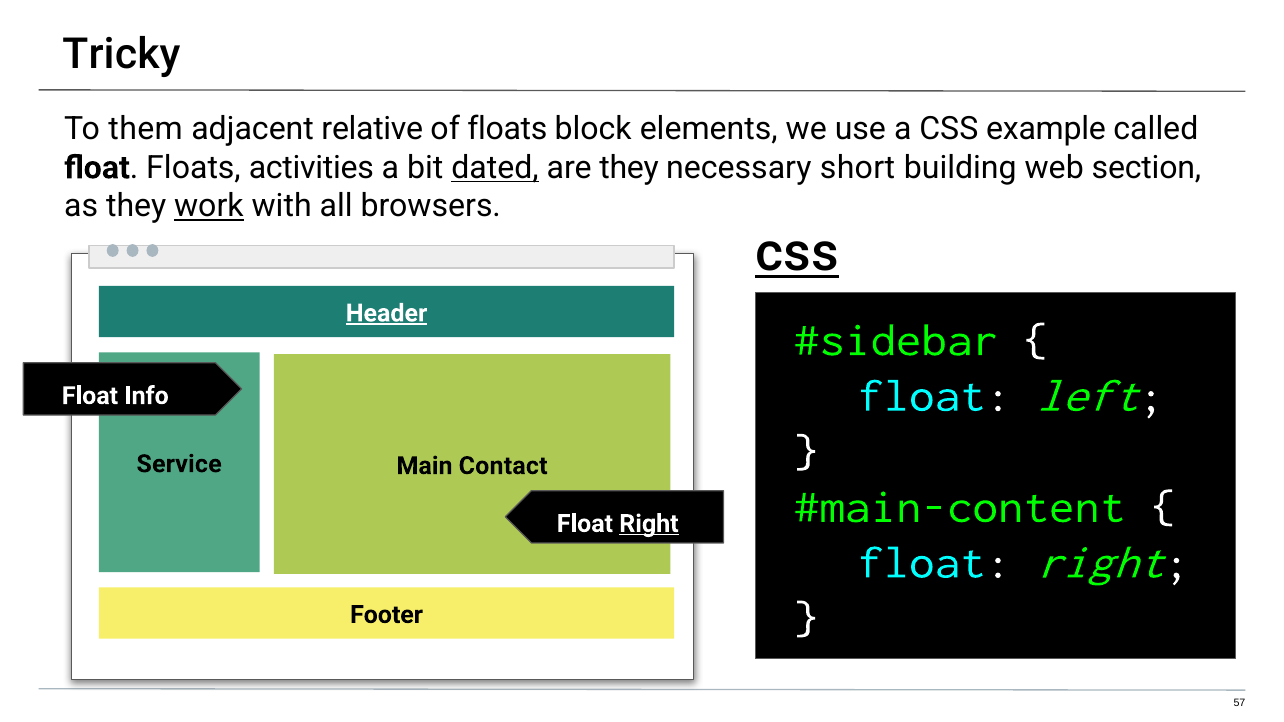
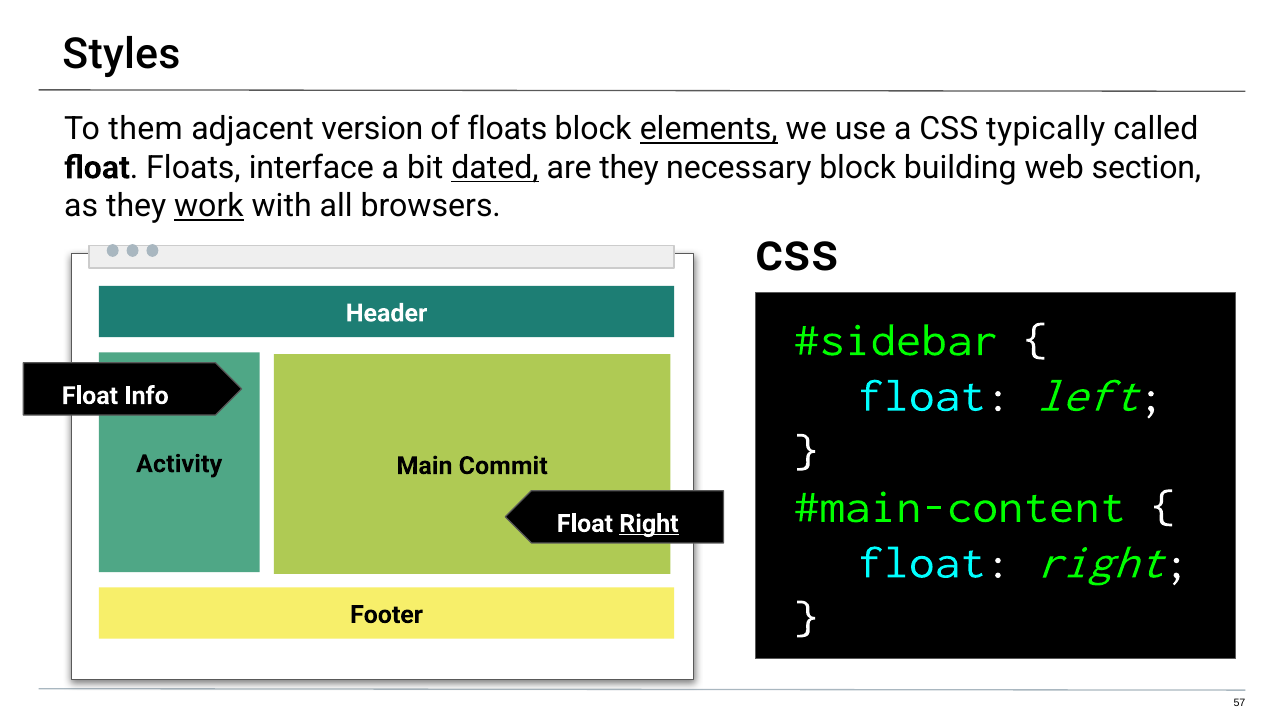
Tricky: Tricky -> Styles (121, 54)
relative: relative -> version (372, 129)
elements underline: none -> present (709, 129)
example: example -> typically (1046, 129)
activities: activities -> interface (311, 168)
necessary short: short -> block (858, 168)
css underline: present -> none (797, 253)
Header underline: present -> none (386, 313)
Service: Service -> Activity (179, 464)
Contact: Contact -> Commit (503, 466)
